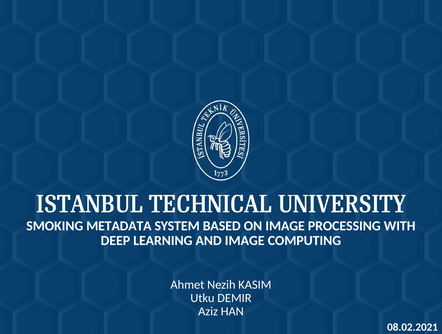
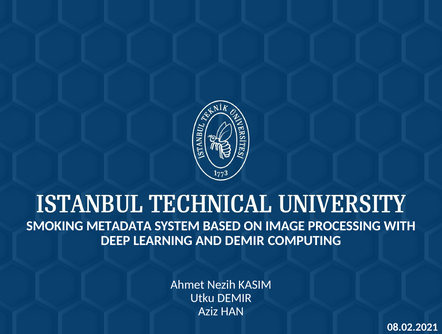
AND IMAGE: IMAGE -> DEMIR (245, 241)
